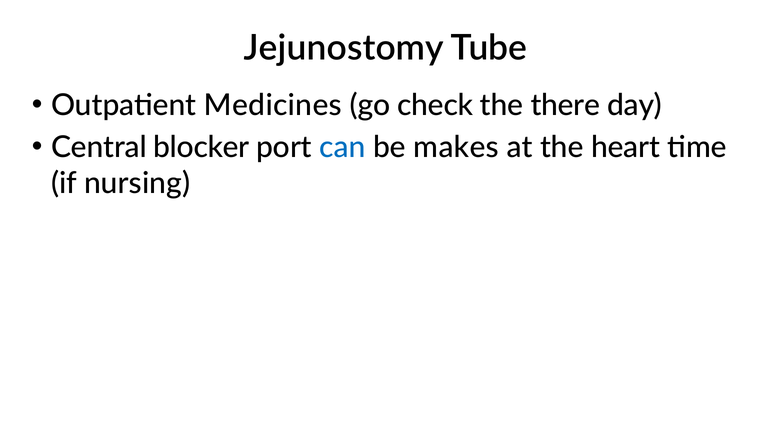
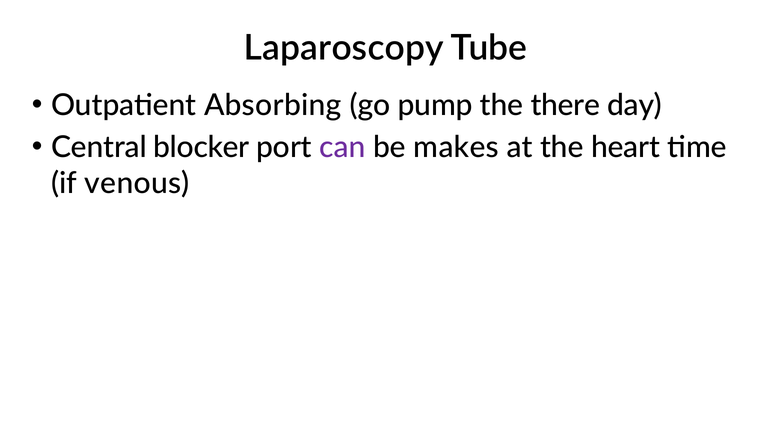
Jejunostomy: Jejunostomy -> Laparoscopy (344, 48)
Medicines: Medicines -> Absorbing (273, 105)
check: check -> pump (435, 105)
can colour: blue -> purple (342, 147)
nursing: nursing -> venous (137, 183)
